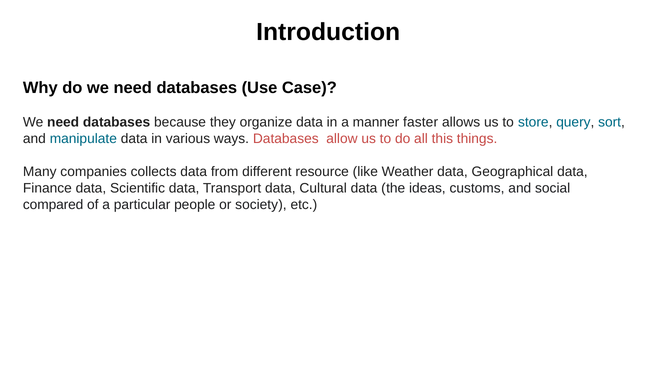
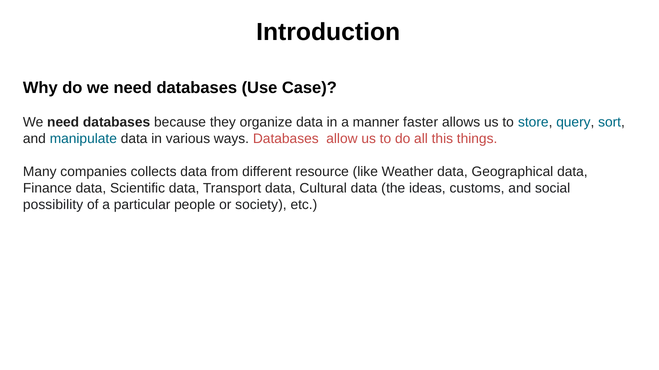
compared: compared -> possibility (53, 205)
